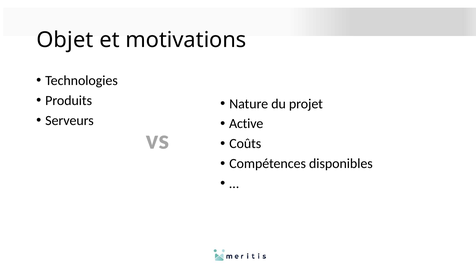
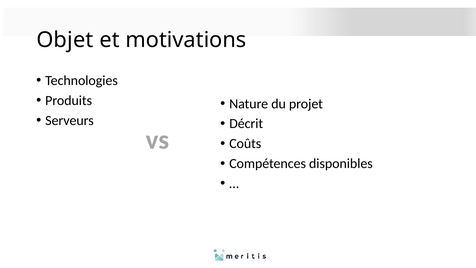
Active: Active -> Décrit (246, 124)
